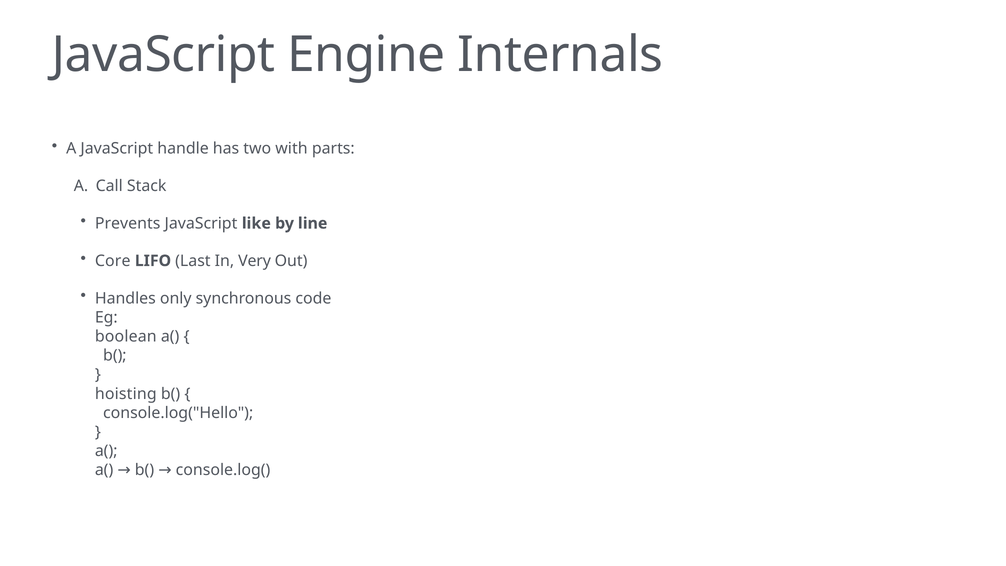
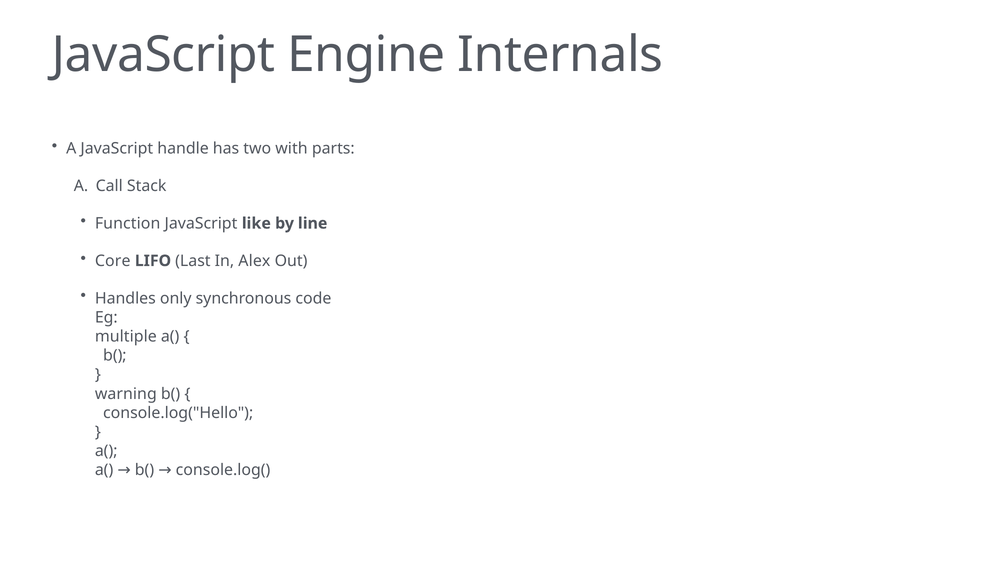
Prevents: Prevents -> Function (128, 223)
Very: Very -> Alex (254, 261)
boolean: boolean -> multiple (126, 336)
hoisting: hoisting -> warning (126, 394)
